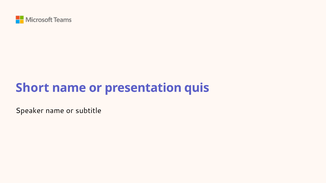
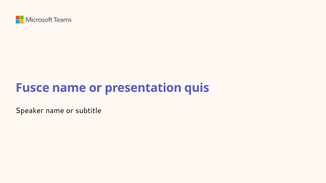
Short: Short -> Fusce (33, 88)
